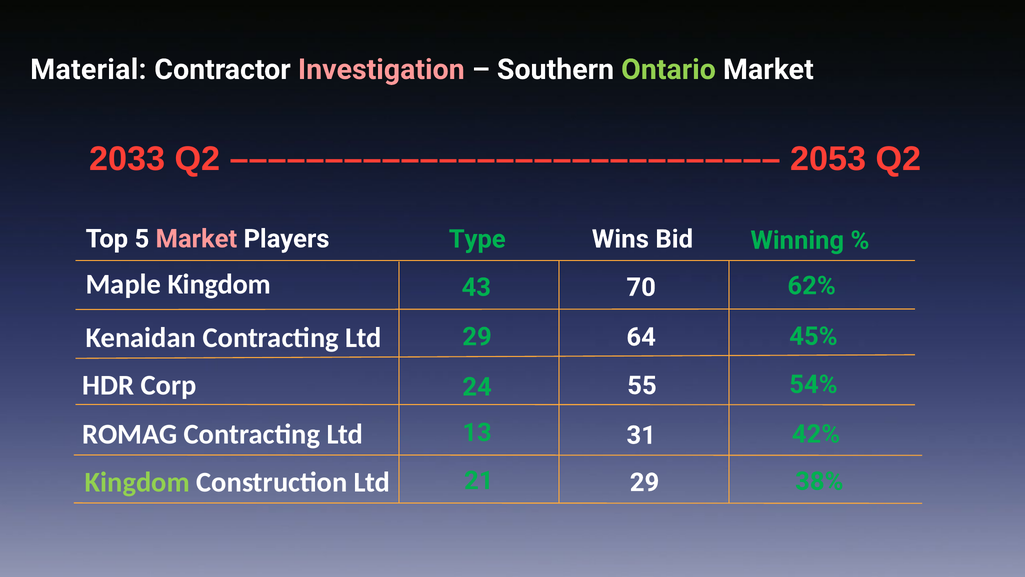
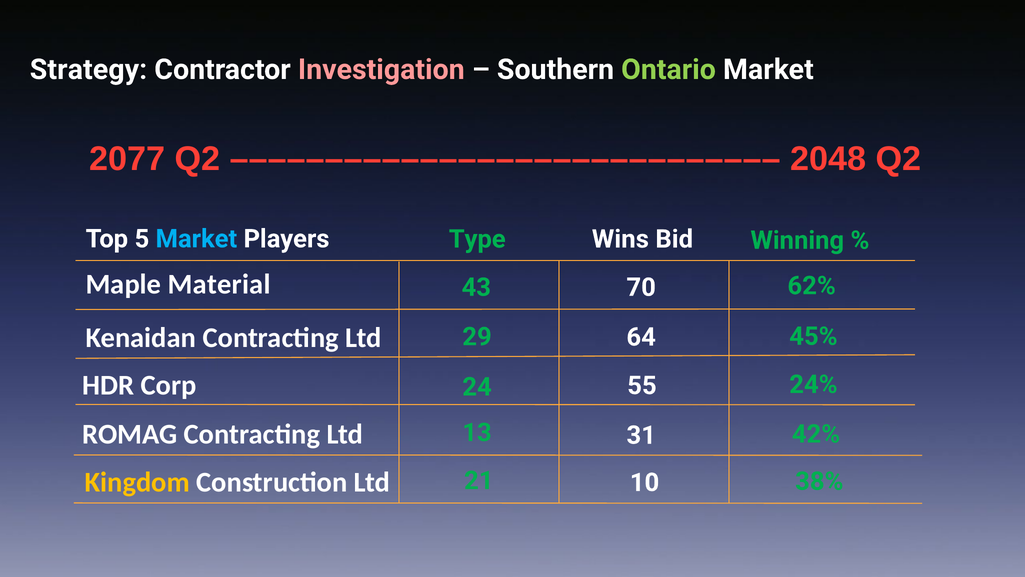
Material: Material -> Strategy (88, 70)
2033: 2033 -> 2077 (127, 159)
2053: 2053 -> 2048 (828, 159)
Market colour: pink -> light blue (196, 239)
Maple Kingdom: Kingdom -> Material (219, 284)
54%: 54% -> 24% (813, 384)
Kingdom colour: light green -> yellow (137, 482)
21 29: 29 -> 10 (645, 482)
